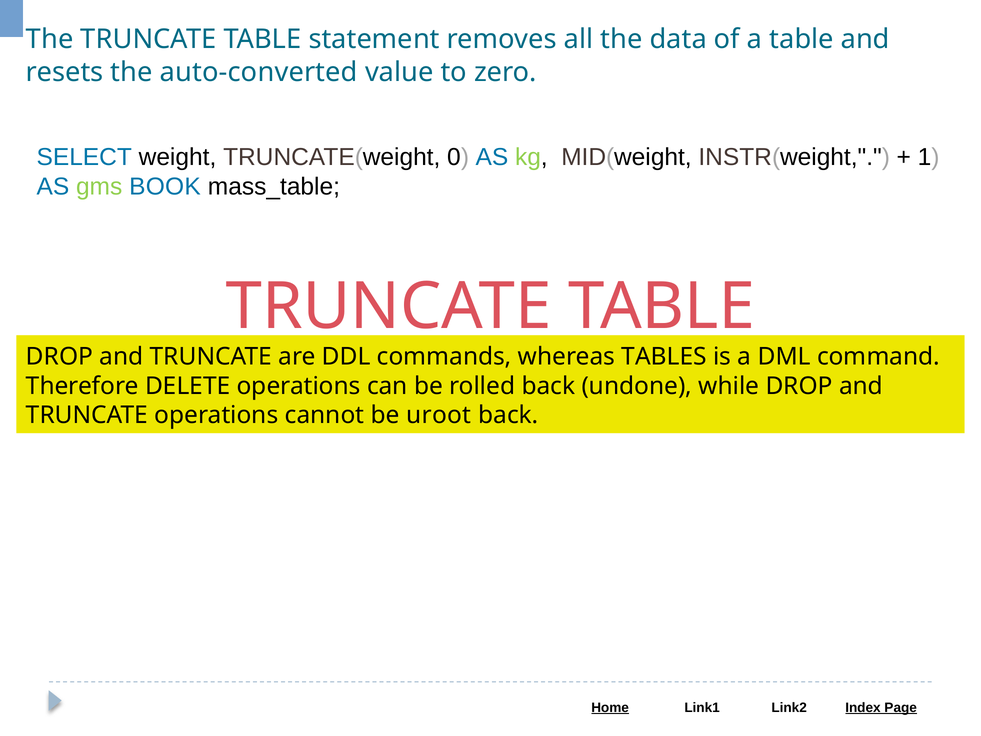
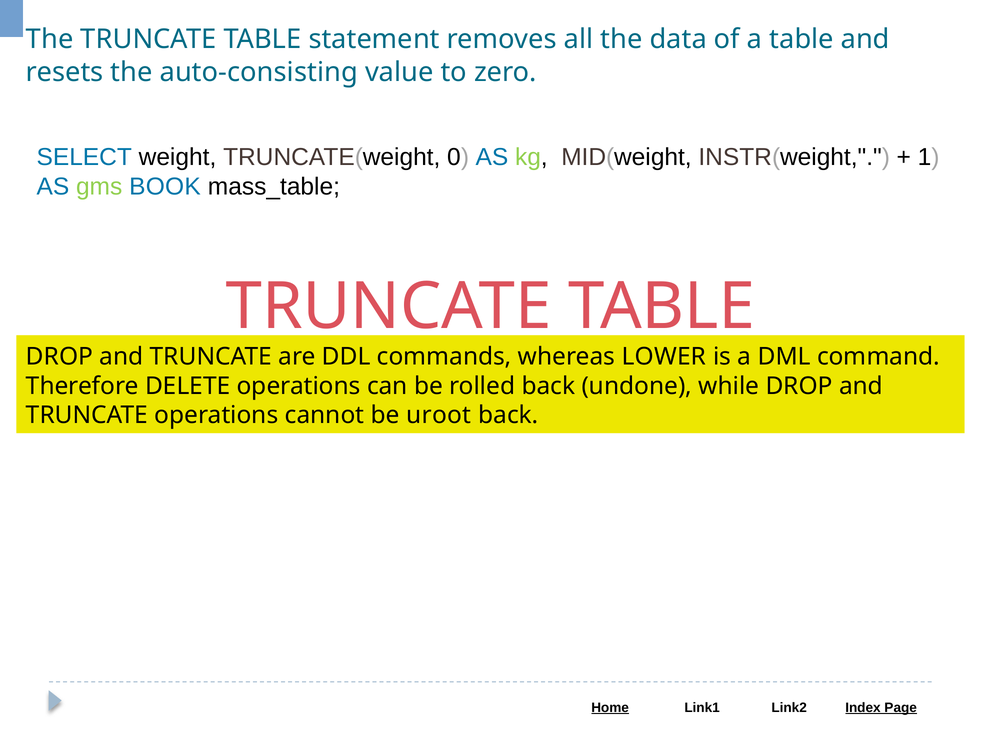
auto-converted: auto-converted -> auto-consisting (259, 72)
TABLES: TABLES -> LOWER (664, 356)
